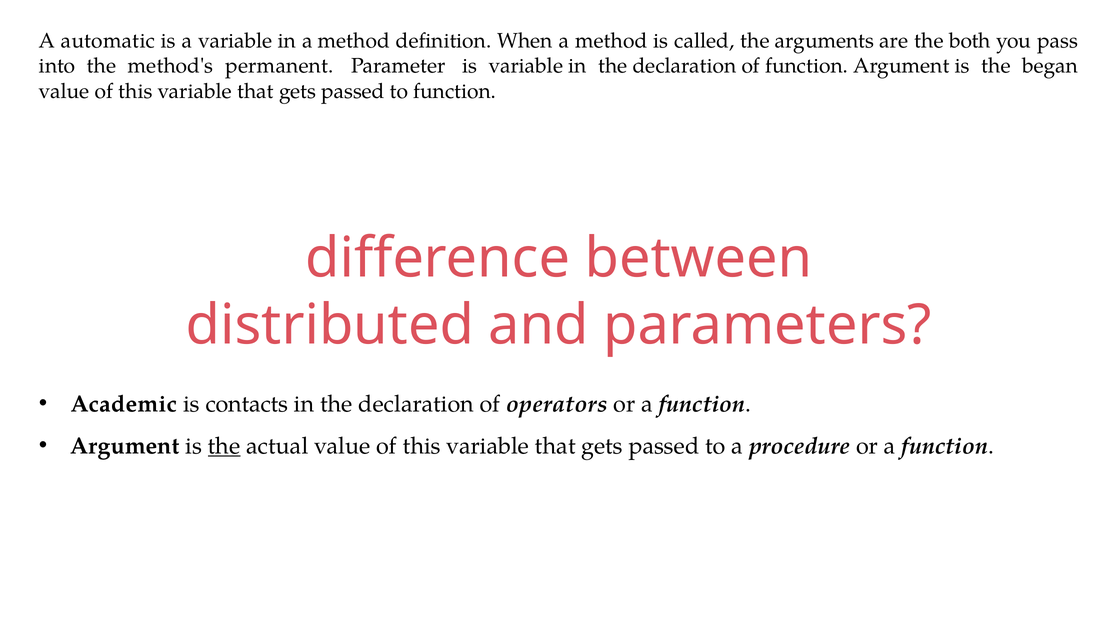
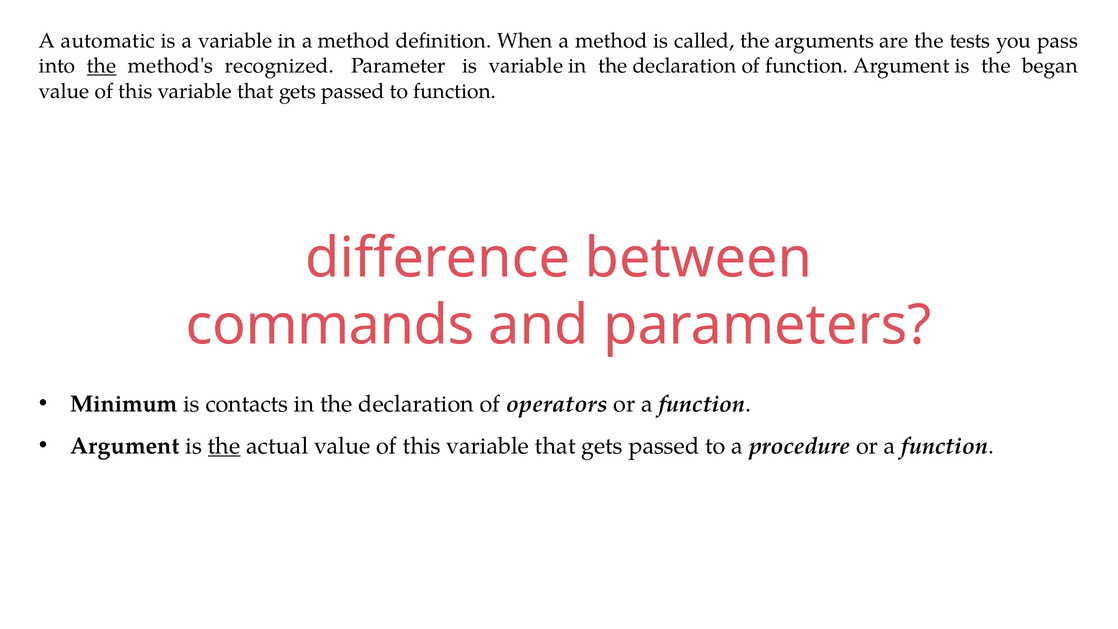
both: both -> tests (970, 41)
the underline: none -> present (102, 66)
permanent: permanent -> recognized (279, 66)
distributed: distributed -> commands (330, 325)
Academic: Academic -> Minimum (124, 404)
